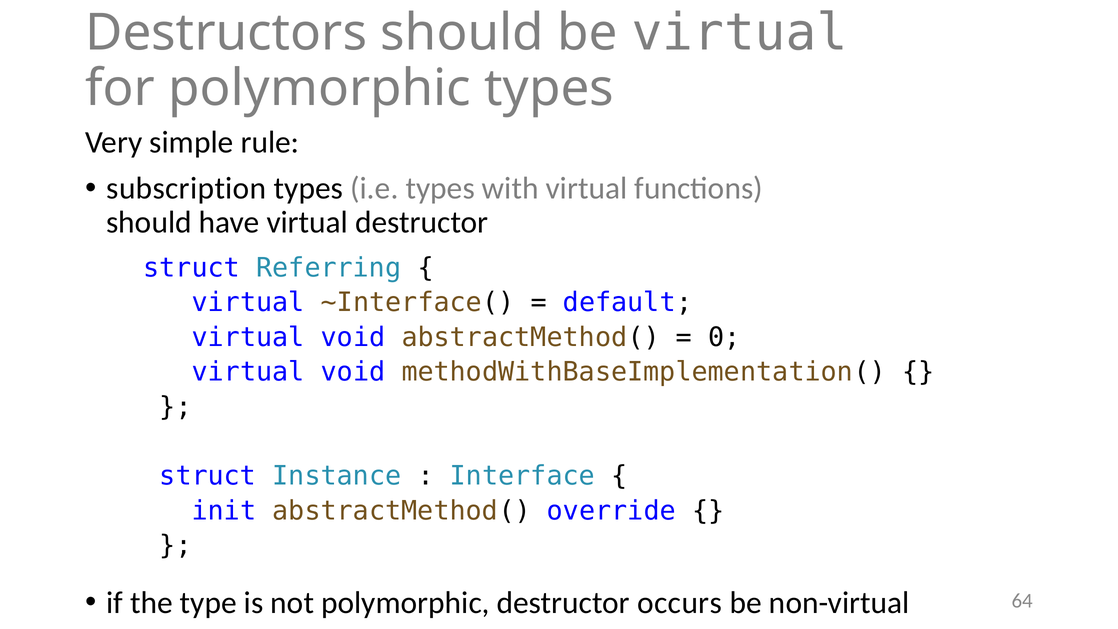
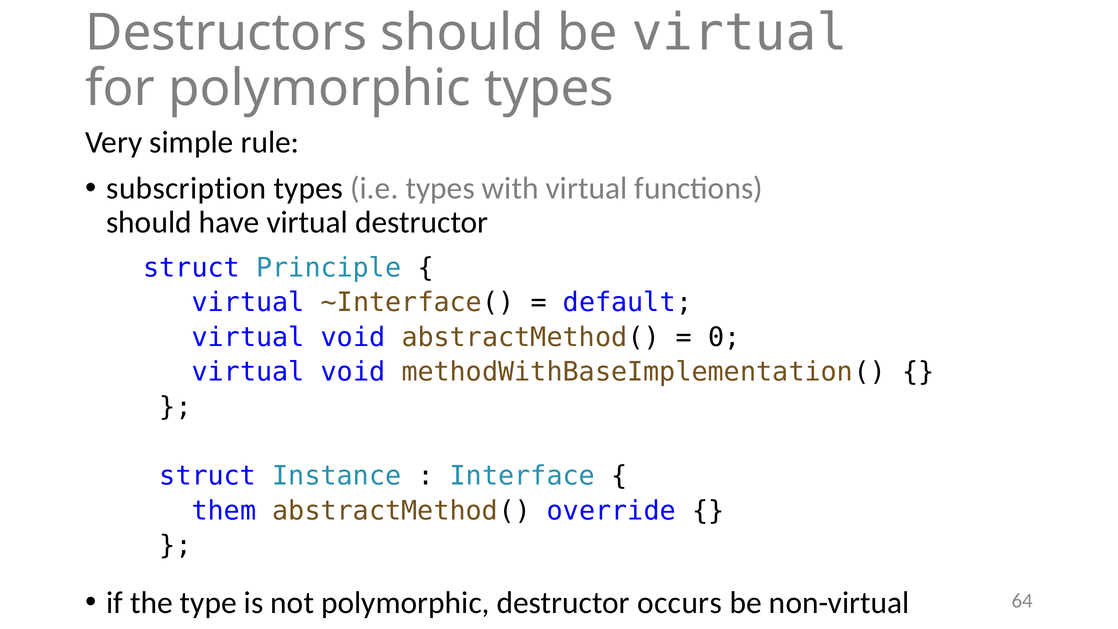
Referring: Referring -> Principle (329, 268)
init: init -> them (224, 511)
